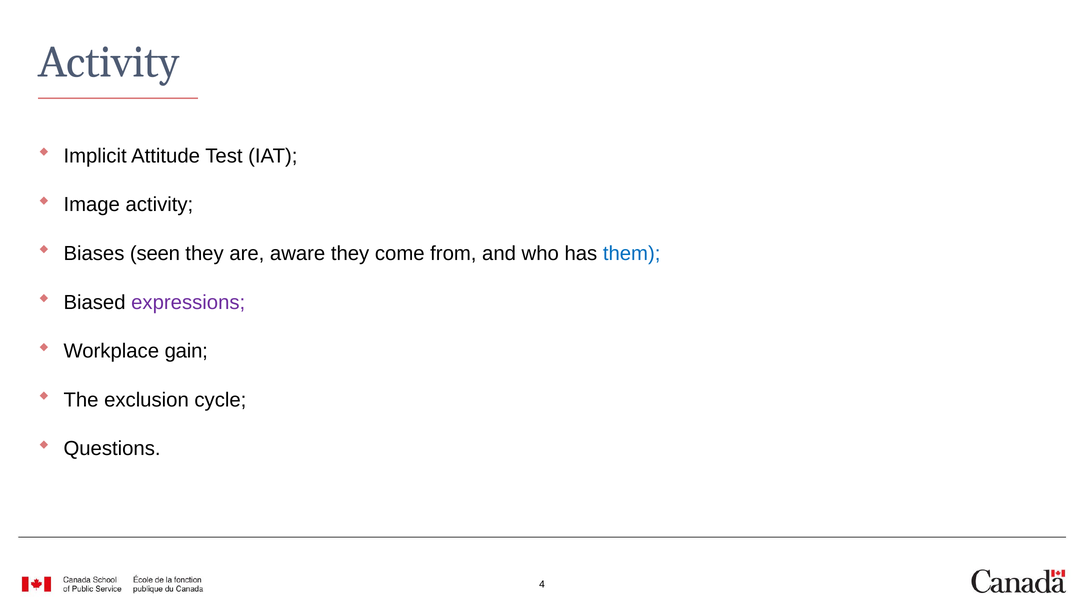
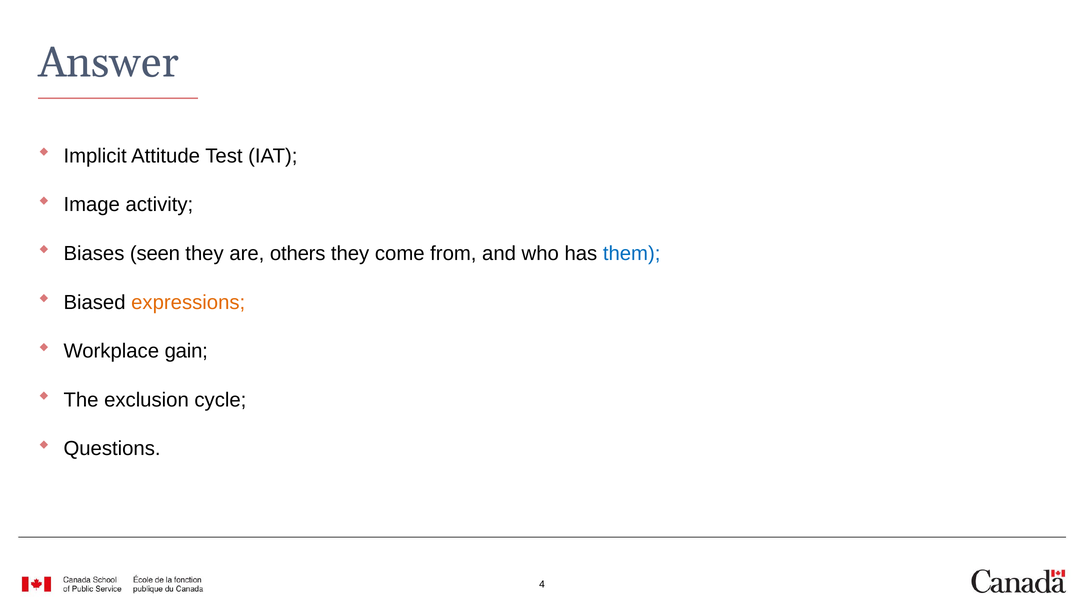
Activity: Activity -> Answer (108, 63)
aware: aware -> others (298, 253)
expressions colour: purple -> orange (188, 302)
